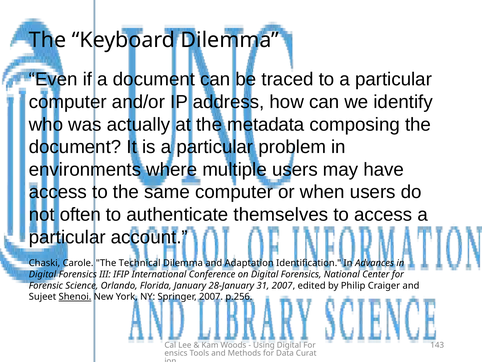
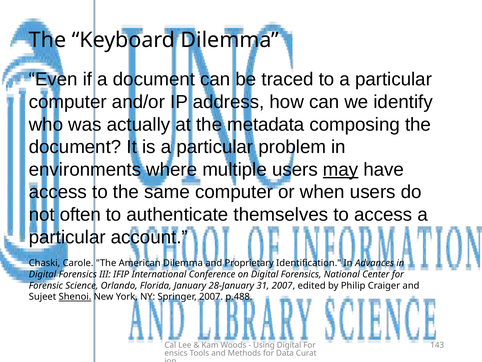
may underline: none -> present (341, 169)
Technical: Technical -> American (140, 263)
Adaptation: Adaptation -> Proprietary (249, 263)
p.256: p.256 -> p.488 (239, 296)
